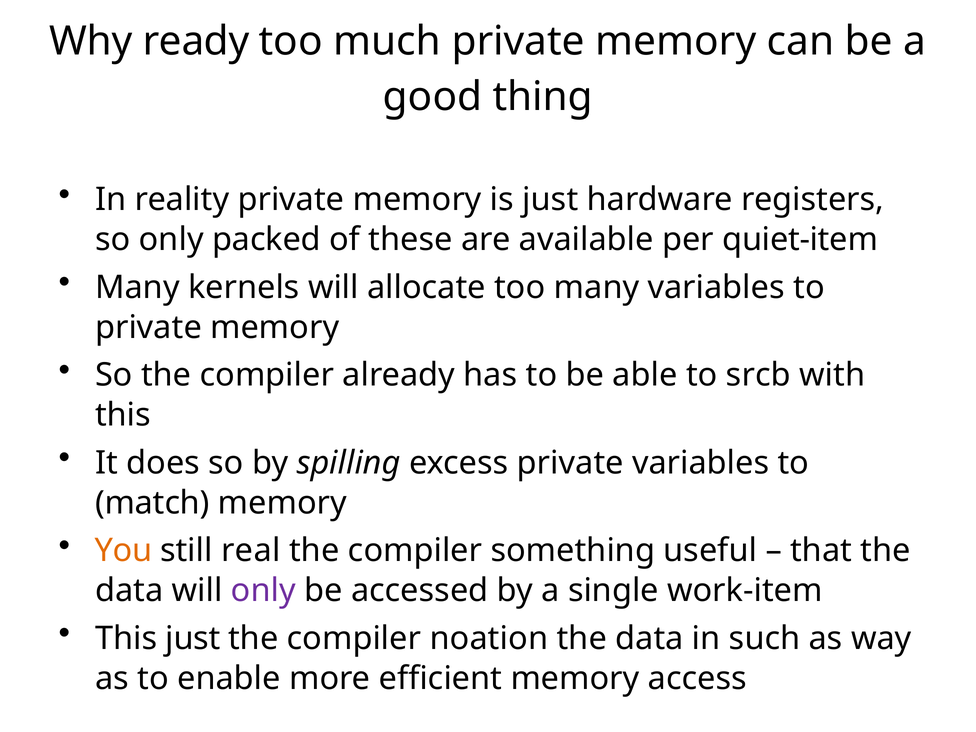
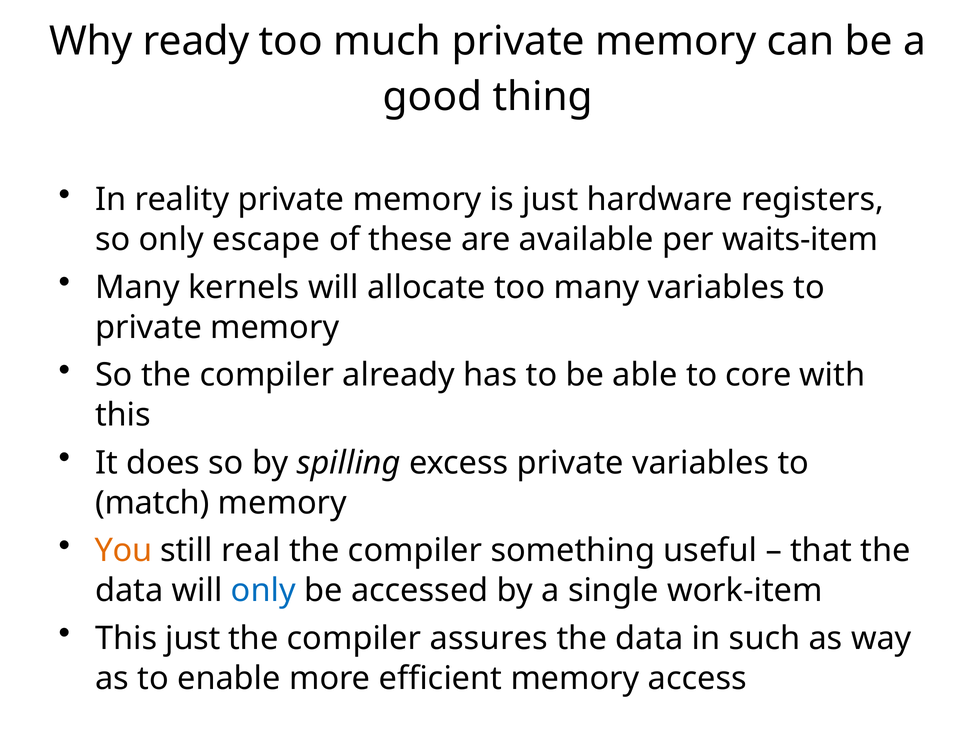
packed: packed -> escape (266, 240)
quiet-item: quiet-item -> waits-item (800, 240)
srcb: srcb -> core (759, 375)
only colour: purple -> blue (263, 591)
noation: noation -> assures (489, 638)
